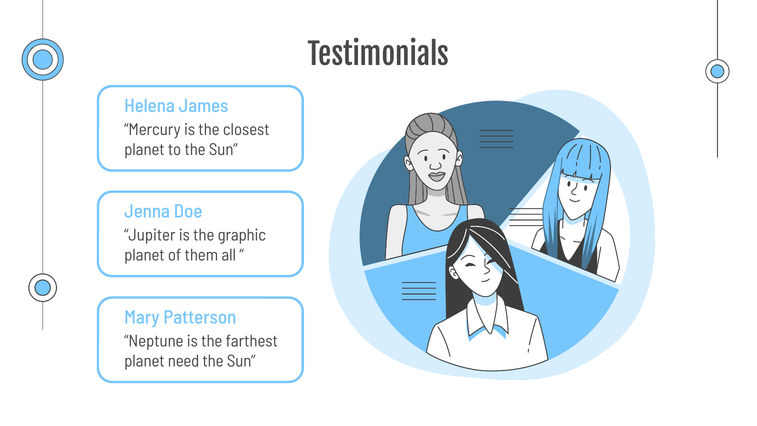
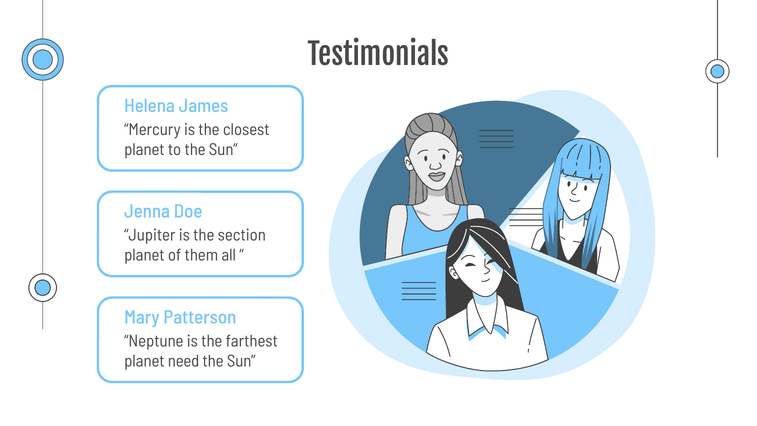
graphic: graphic -> section (242, 235)
